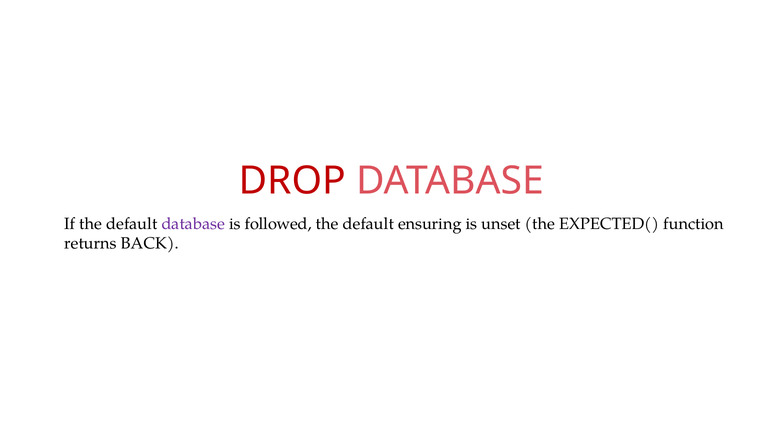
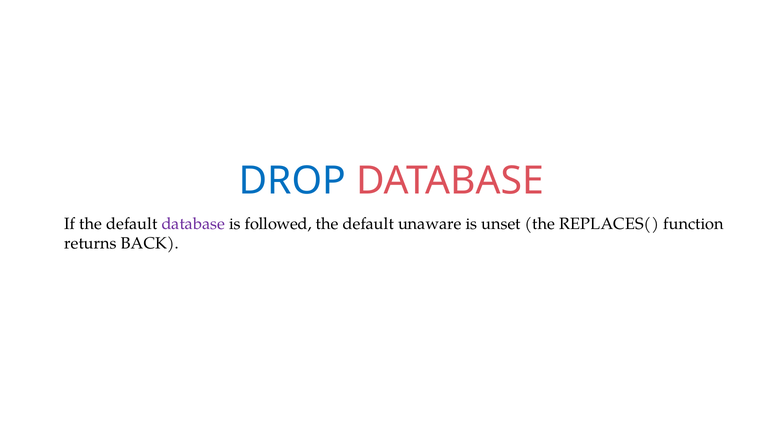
DROP colour: red -> blue (292, 181)
ensuring: ensuring -> unaware (430, 224)
EXPECTED(: EXPECTED( -> REPLACES( (609, 224)
